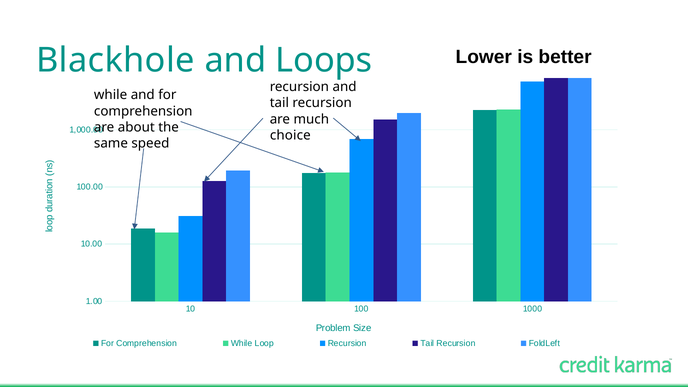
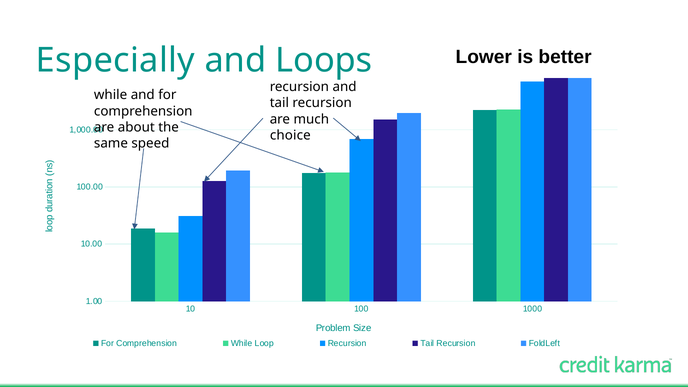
Blackhole: Blackhole -> Especially (115, 60)
